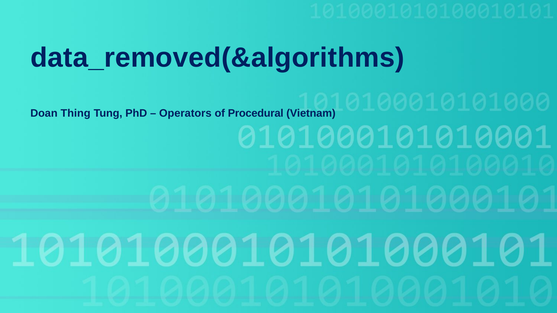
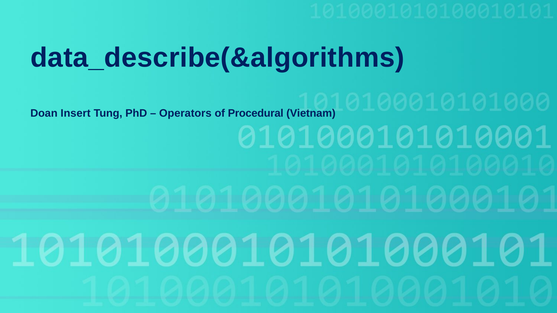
data_removed(&algorithms: data_removed(&algorithms -> data_describe(&algorithms (217, 58)
Thing: Thing -> Insert (76, 114)
